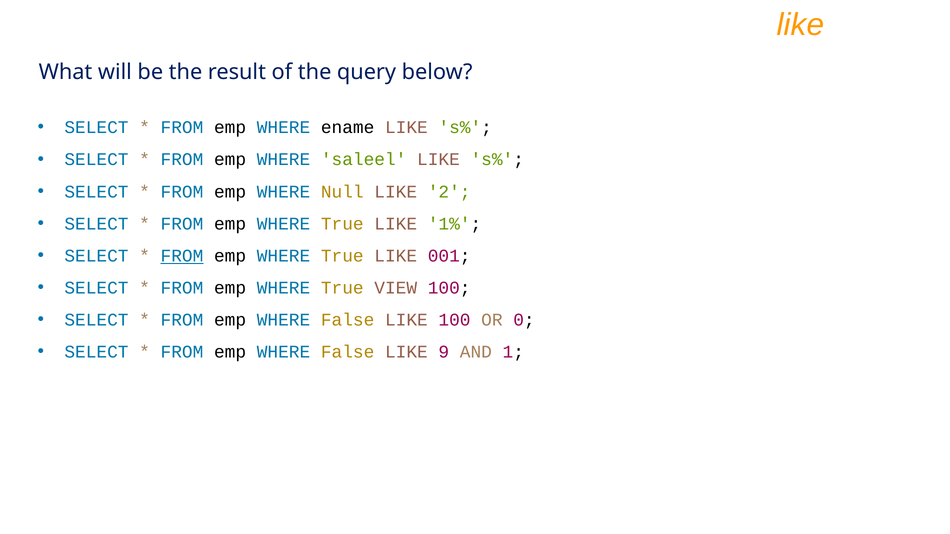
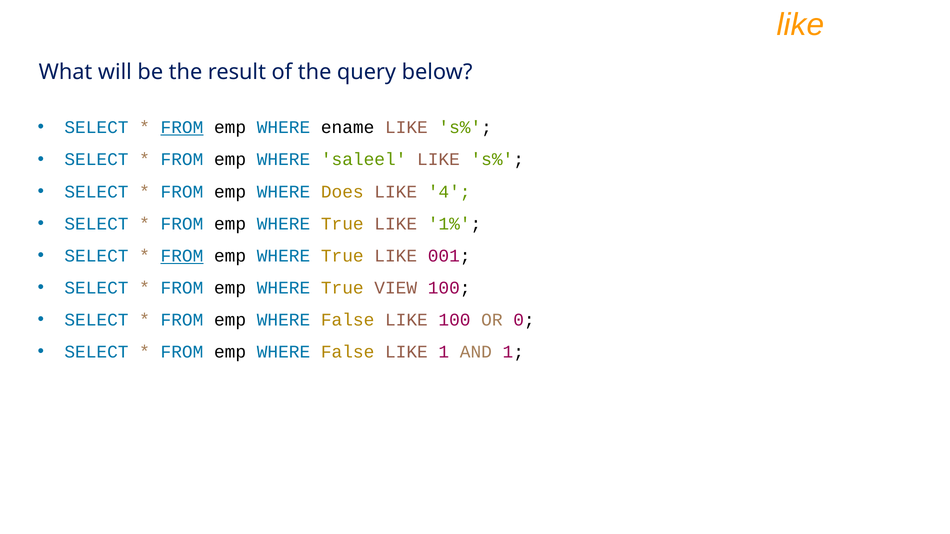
FROM underline: none -> present (182, 128)
Null: Null -> Does (342, 192)
2: 2 -> 4 (449, 192)
LIKE 9: 9 -> 1 (444, 352)
